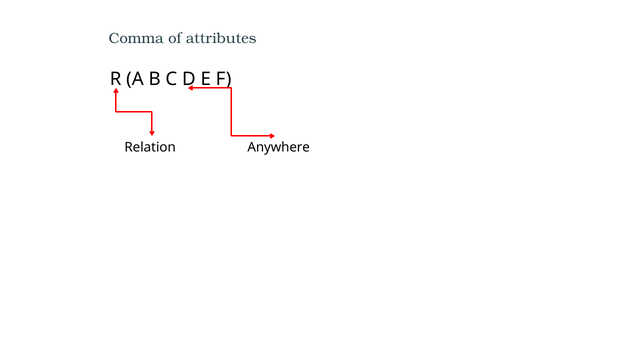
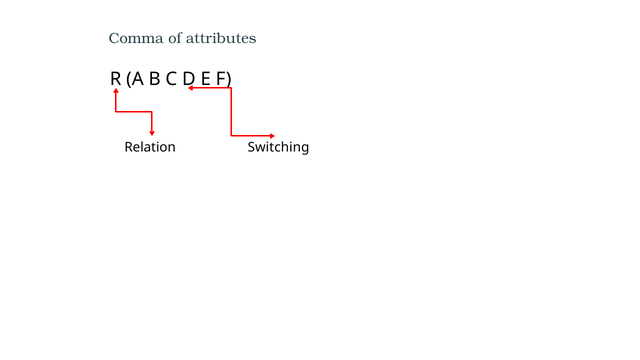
Anywhere: Anywhere -> Switching (279, 147)
